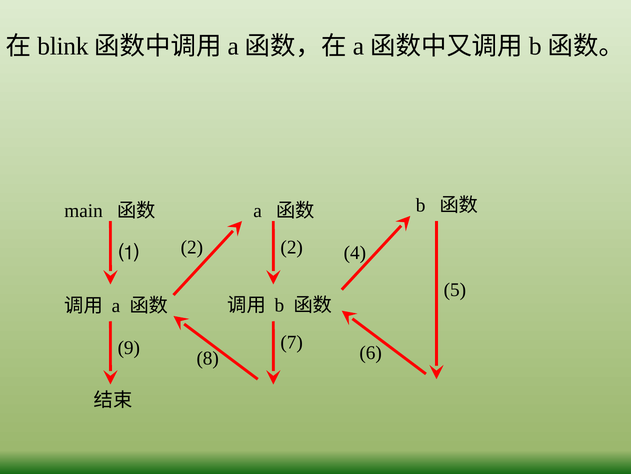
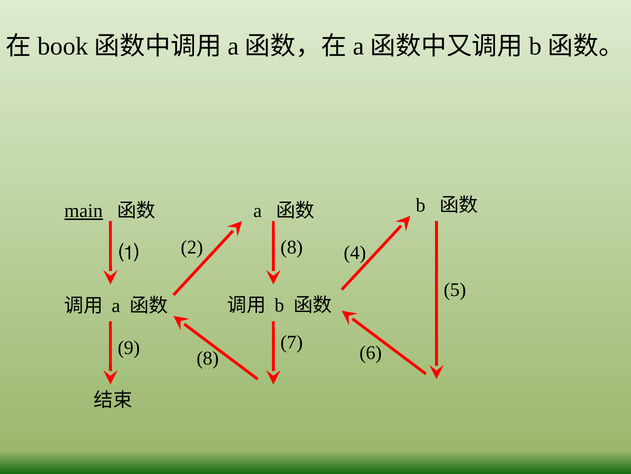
blink: blink -> book (63, 46)
main underline: none -> present (84, 211)
2 2: 2 -> 8 (292, 247)
